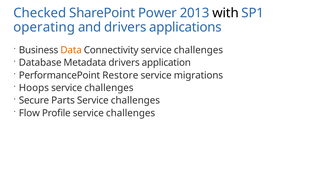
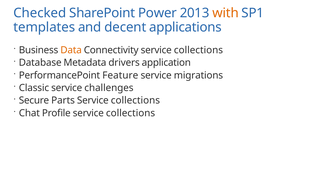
with colour: black -> orange (225, 13)
operating: operating -> templates (44, 27)
and drivers: drivers -> decent (125, 27)
Connectivity service challenges: challenges -> collections (198, 50)
Restore: Restore -> Feature (120, 75)
Hoops: Hoops -> Classic (34, 88)
challenges: challenges -> collections (135, 100)
Flow: Flow -> Chat (29, 113)
Profile service challenges: challenges -> collections (131, 113)
